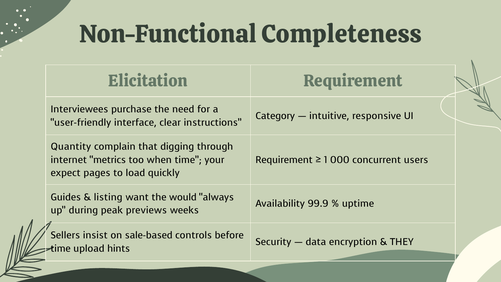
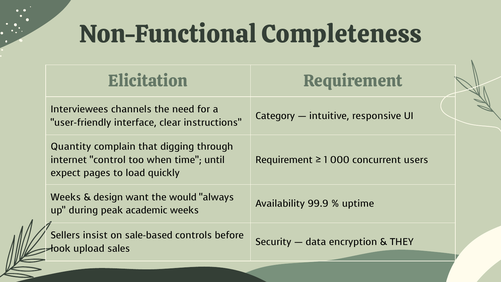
purchase: purchase -> channels (131, 109)
metrics: metrics -> control (108, 160)
your: your -> until (214, 160)
Guides: Guides -> Weeks (66, 197)
listing: listing -> design (108, 197)
previews: previews -> academic (146, 210)
time: time -> look (61, 248)
hints: hints -> sales (119, 248)
